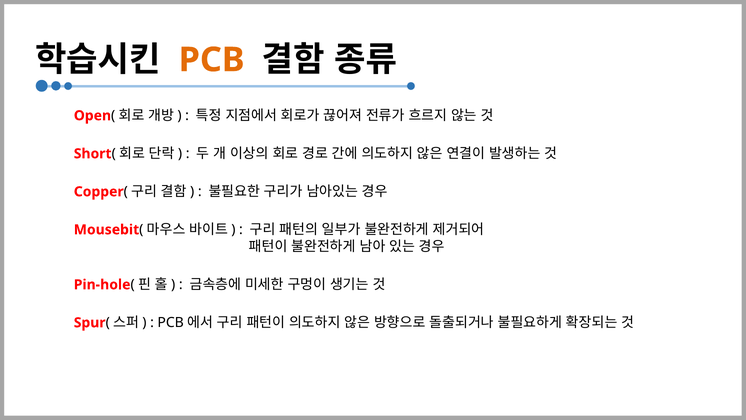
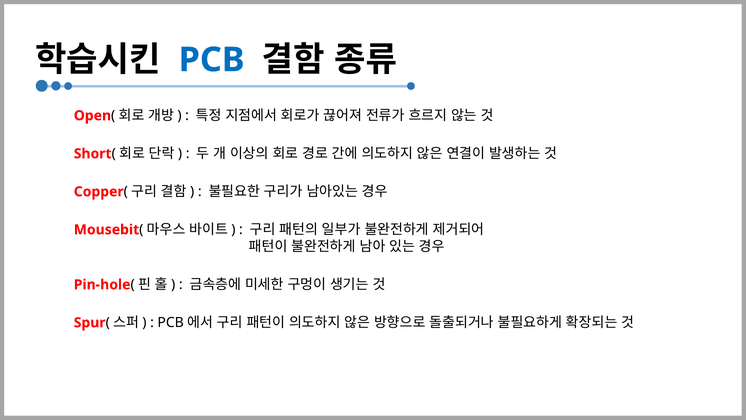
PCB colour: orange -> blue (212, 60)
